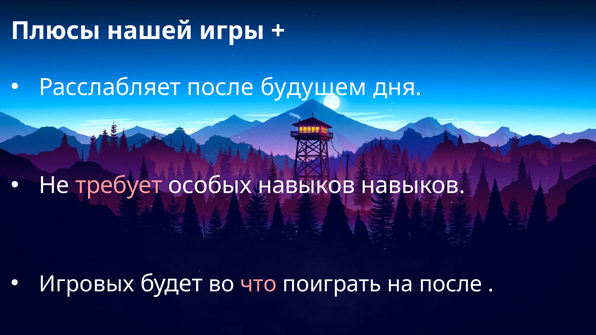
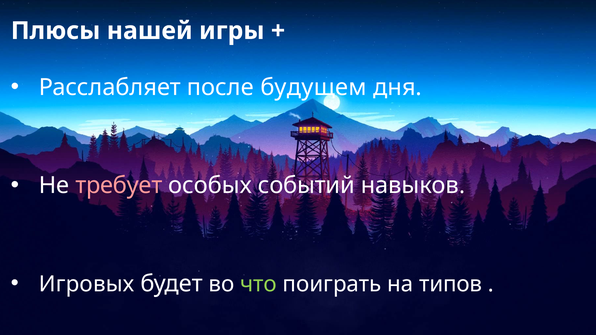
особых навыков: навыков -> событий (306, 186)
что colour: pink -> light green (259, 284)
на после: после -> типов (451, 284)
